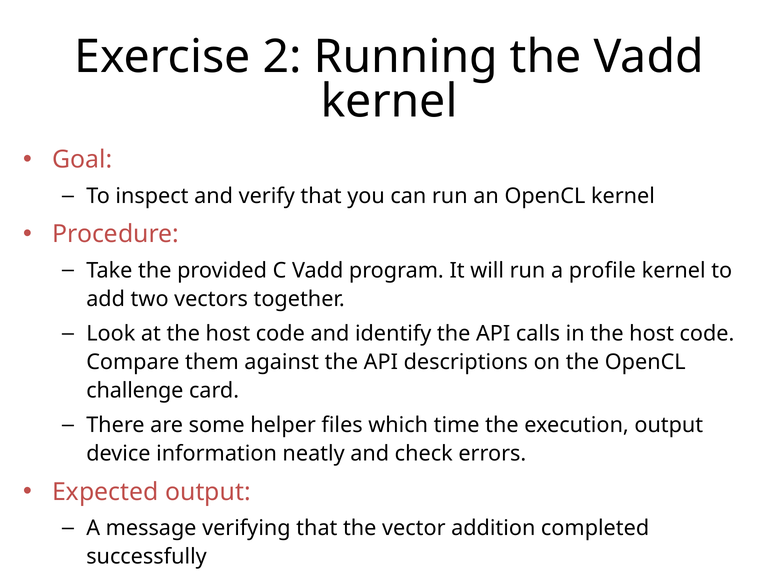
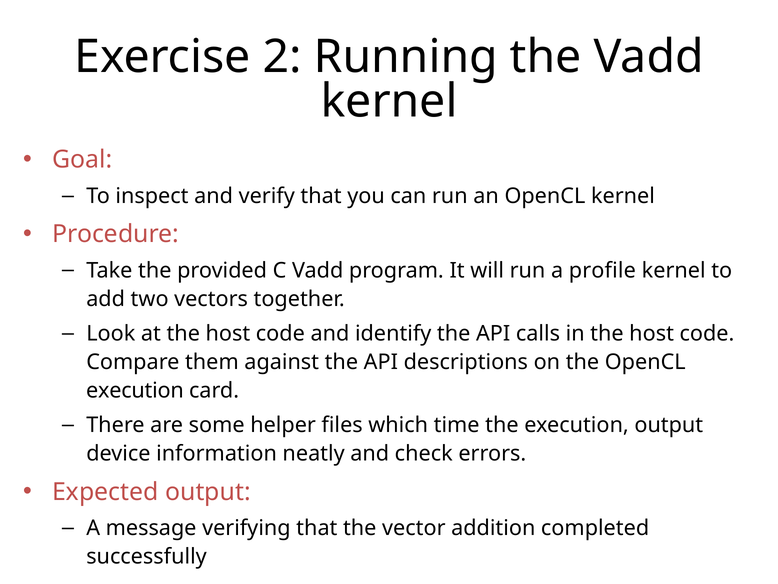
challenge: challenge -> execution (135, 390)
